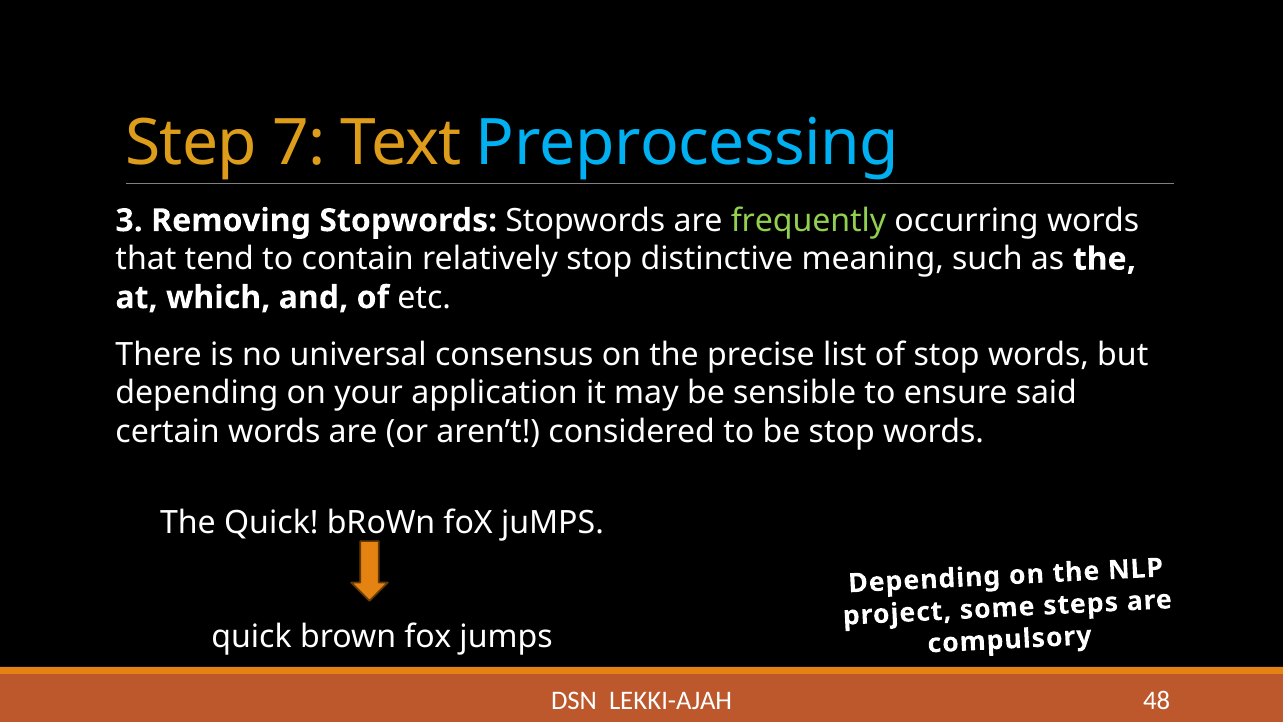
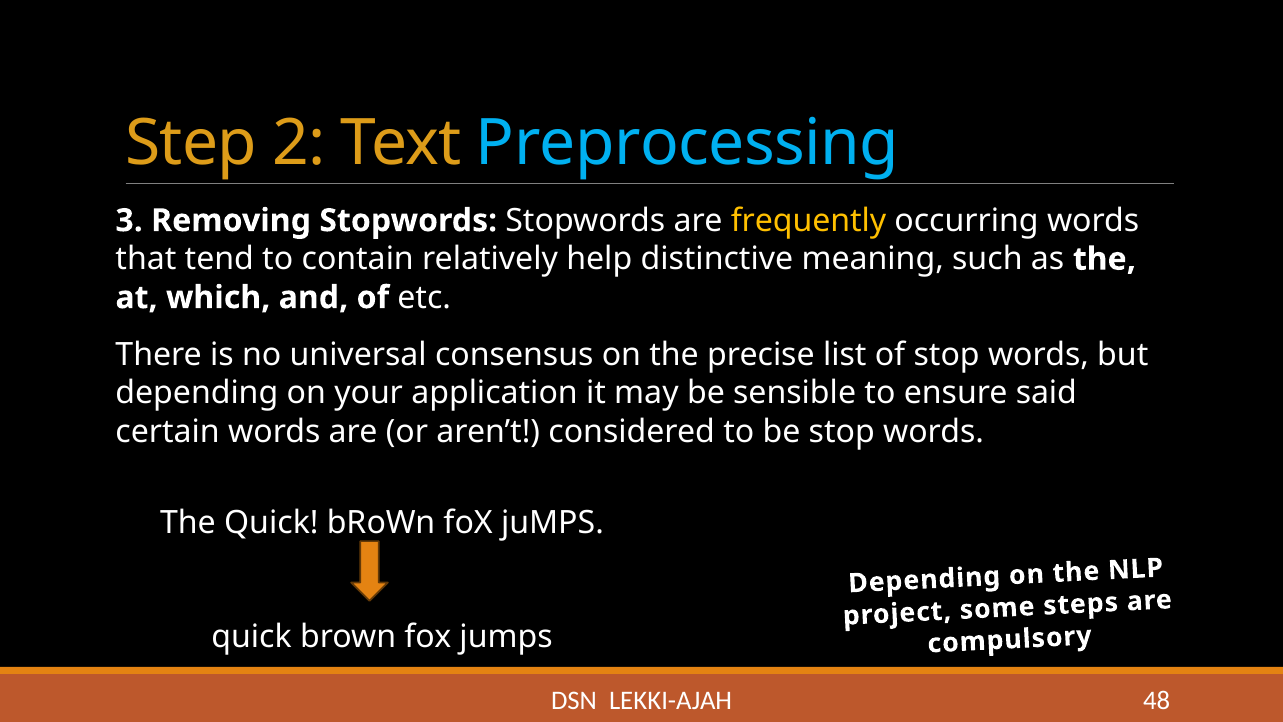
7: 7 -> 2 (299, 144)
frequently colour: light green -> yellow (808, 221)
relatively stop: stop -> help (599, 259)
